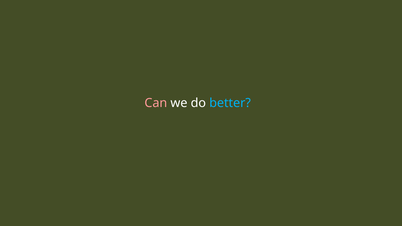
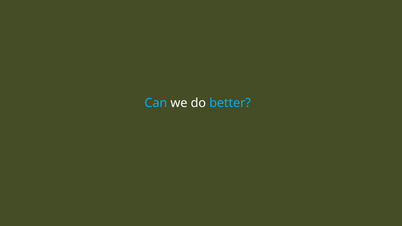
Can colour: pink -> light blue (156, 103)
